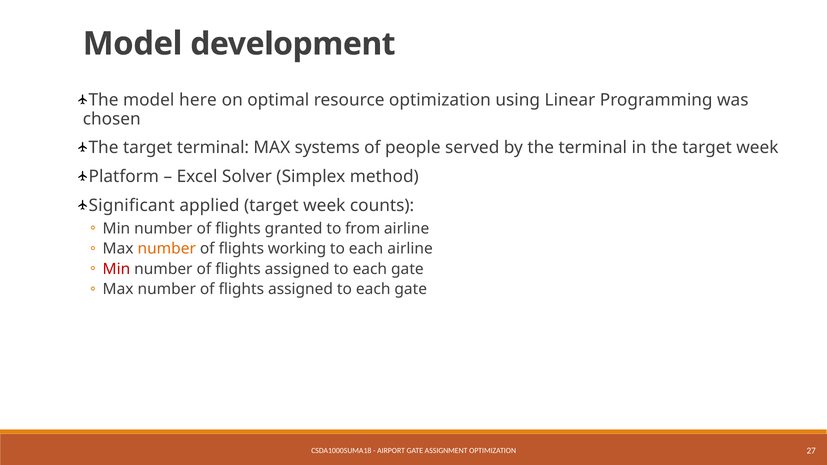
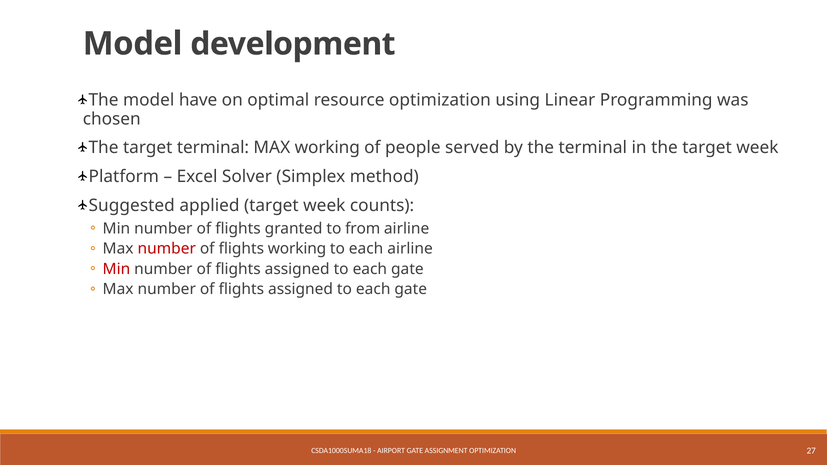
here: here -> have (198, 100)
MAX systems: systems -> working (327, 148)
Significant: Significant -> Suggested (132, 206)
number colour: orange -> red (167, 249)
